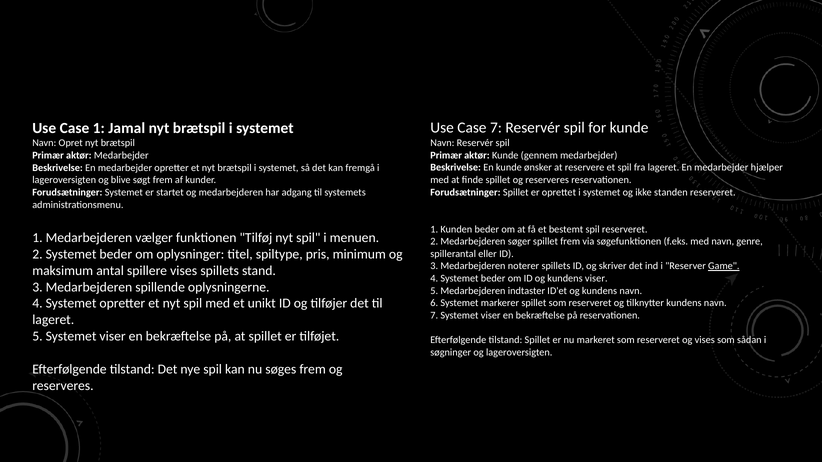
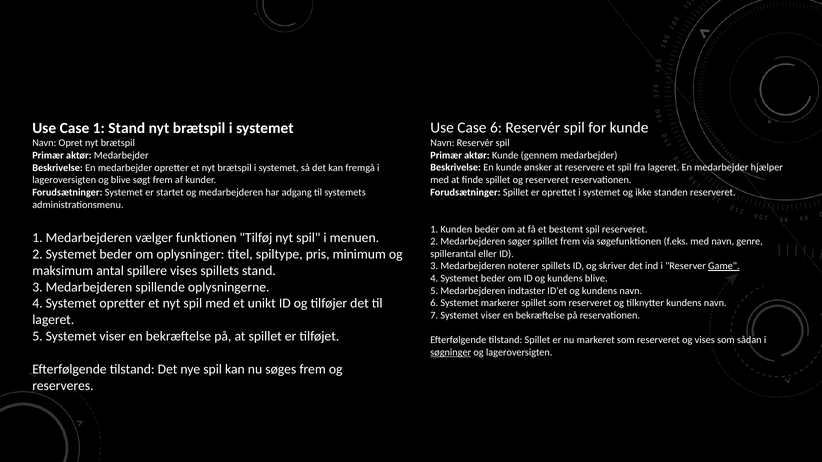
Case 7: 7 -> 6 (496, 128)
1 Jamal: Jamal -> Stand (127, 128)
spillet og reserveres: reserveres -> reserveret (547, 180)
kundens viser: viser -> blive (596, 279)
søgninger underline: none -> present (451, 353)
